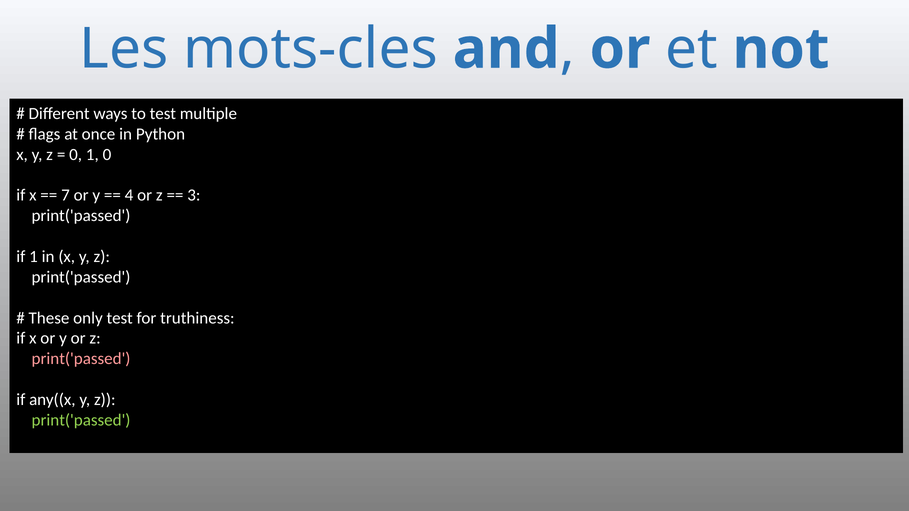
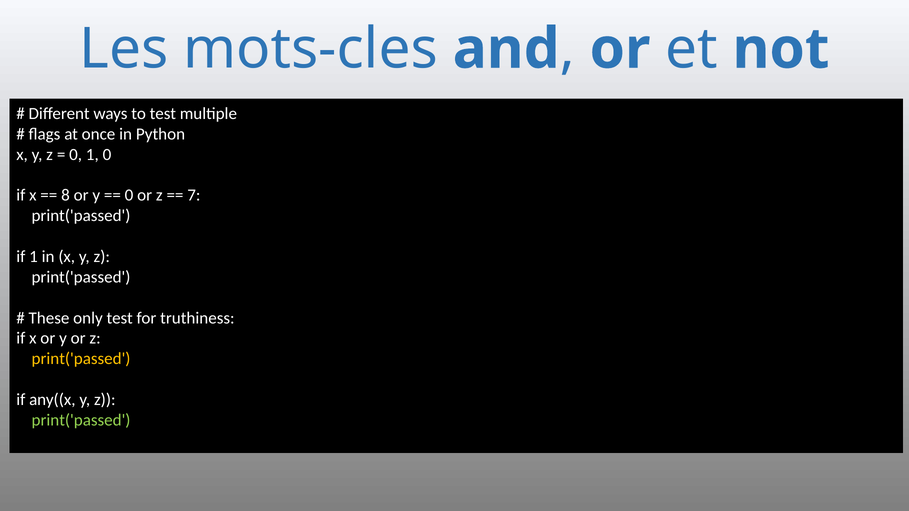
7: 7 -> 8 (65, 195)
4: 4 -> 0 (129, 195)
3: 3 -> 7 (194, 195)
print('passed colour: pink -> yellow (81, 359)
